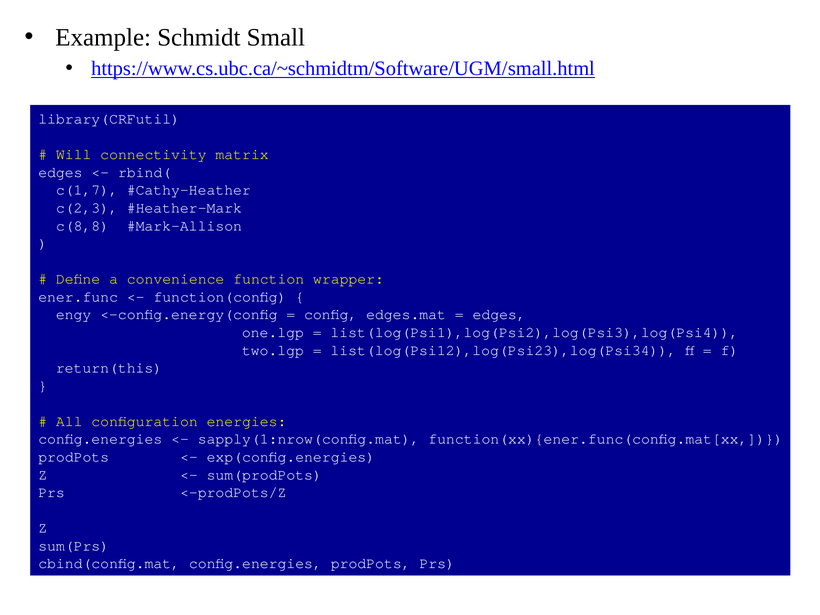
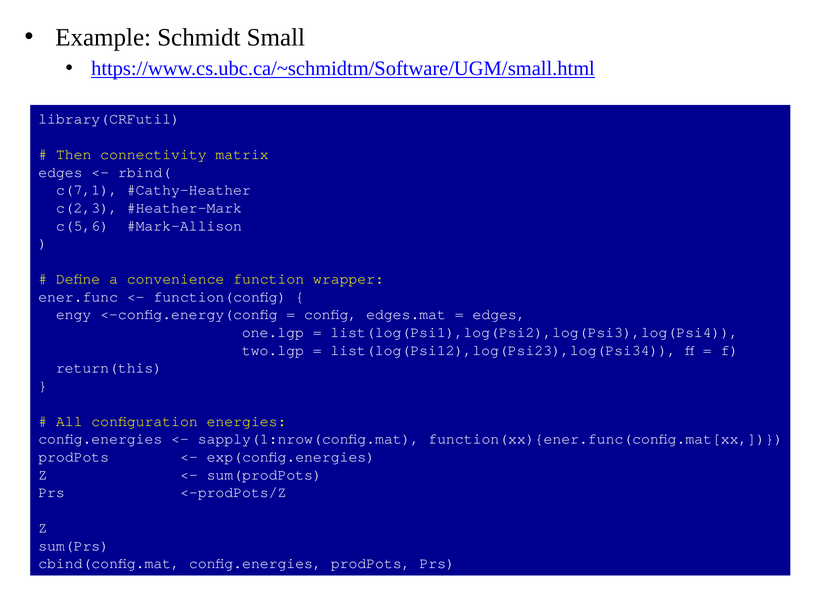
Will: Will -> Then (74, 154)
c(1,7: c(1,7 -> c(7,1 (87, 190)
c(8,8: c(8,8 -> c(5,6 (83, 226)
